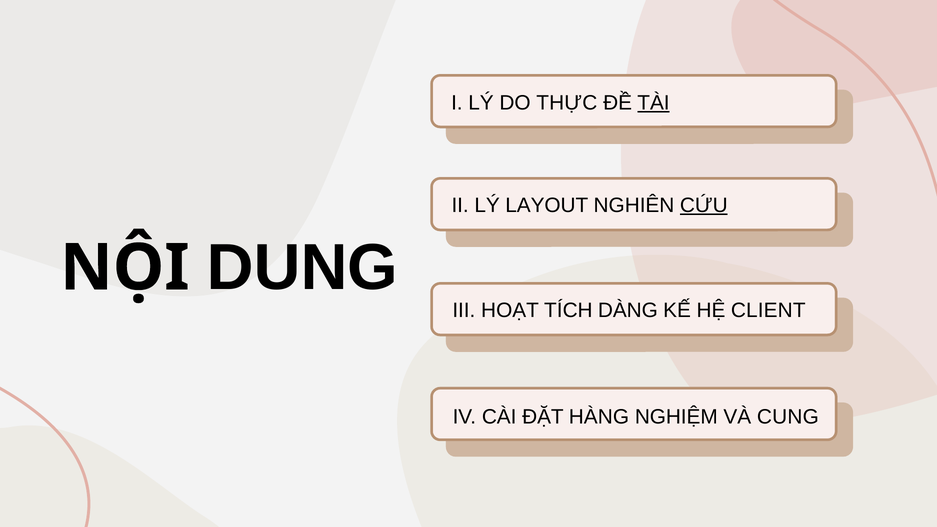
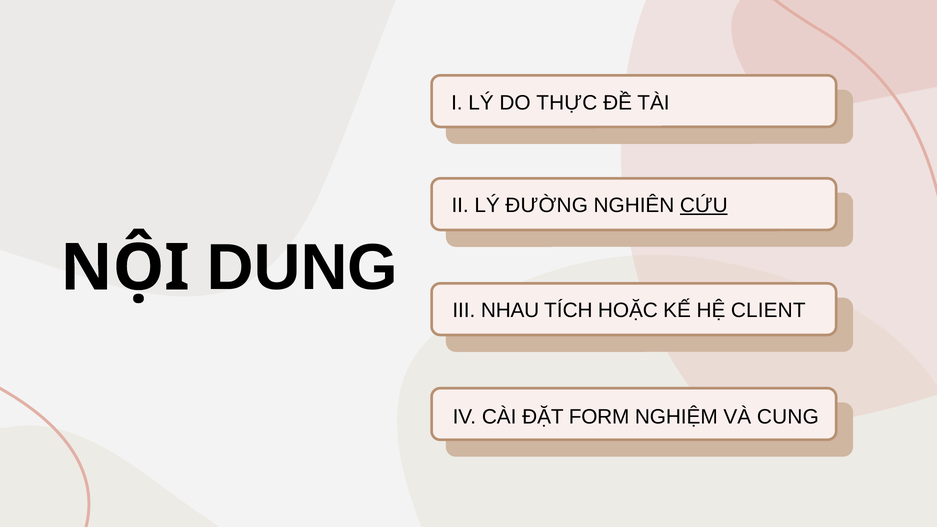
TÀI underline: present -> none (653, 103)
LAYOUT: LAYOUT -> ĐƯỜNG (547, 205)
HOẠT: HOẠT -> NHAU (510, 310)
DÀNG: DÀNG -> HOẶC (628, 310)
HÀNG: HÀNG -> FORM (599, 417)
